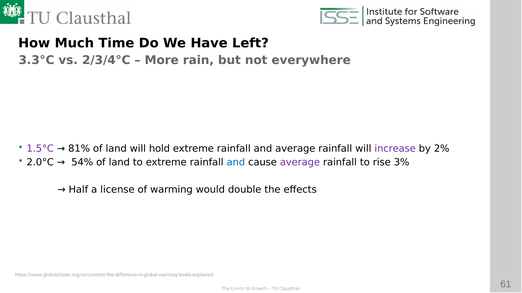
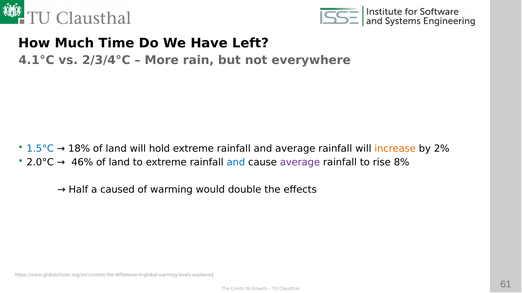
3.3°C: 3.3°C -> 4.1°C (36, 60)
1.5°C colour: purple -> blue (40, 149)
81%: 81% -> 18% (79, 149)
increase colour: purple -> orange (395, 149)
54%: 54% -> 46% (82, 163)
3%: 3% -> 8% (402, 163)
license: license -> caused (117, 190)
